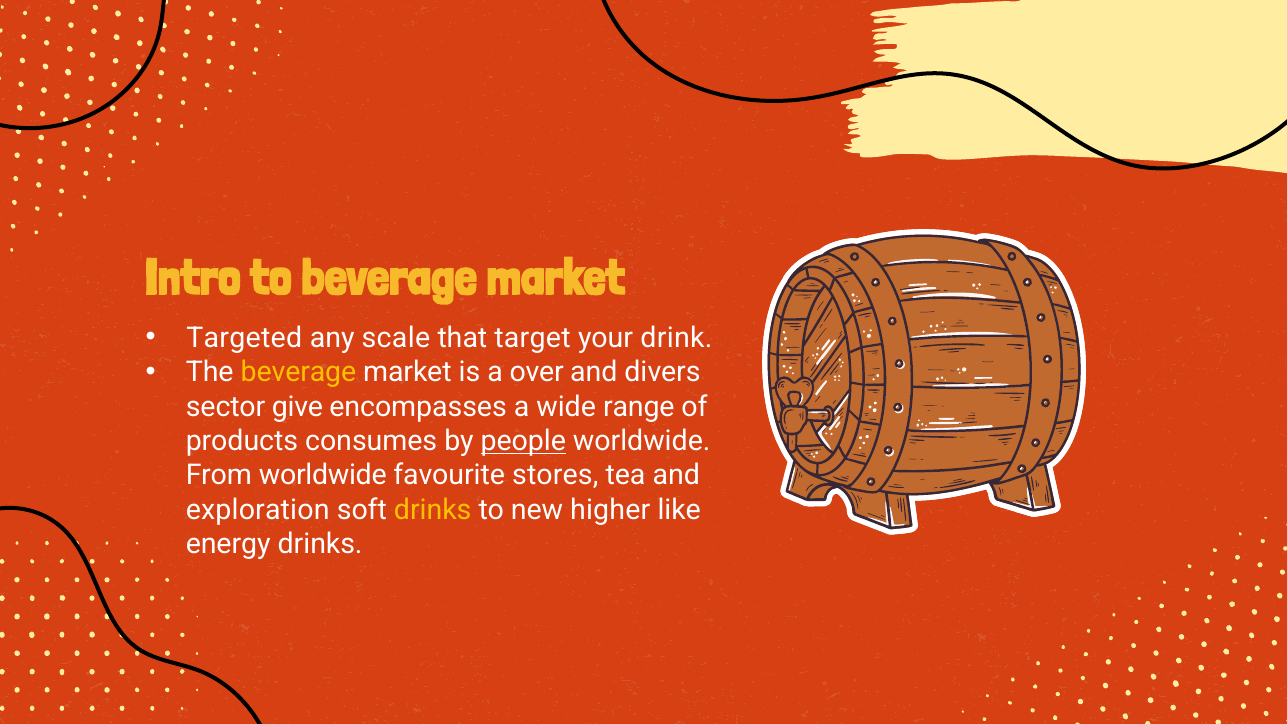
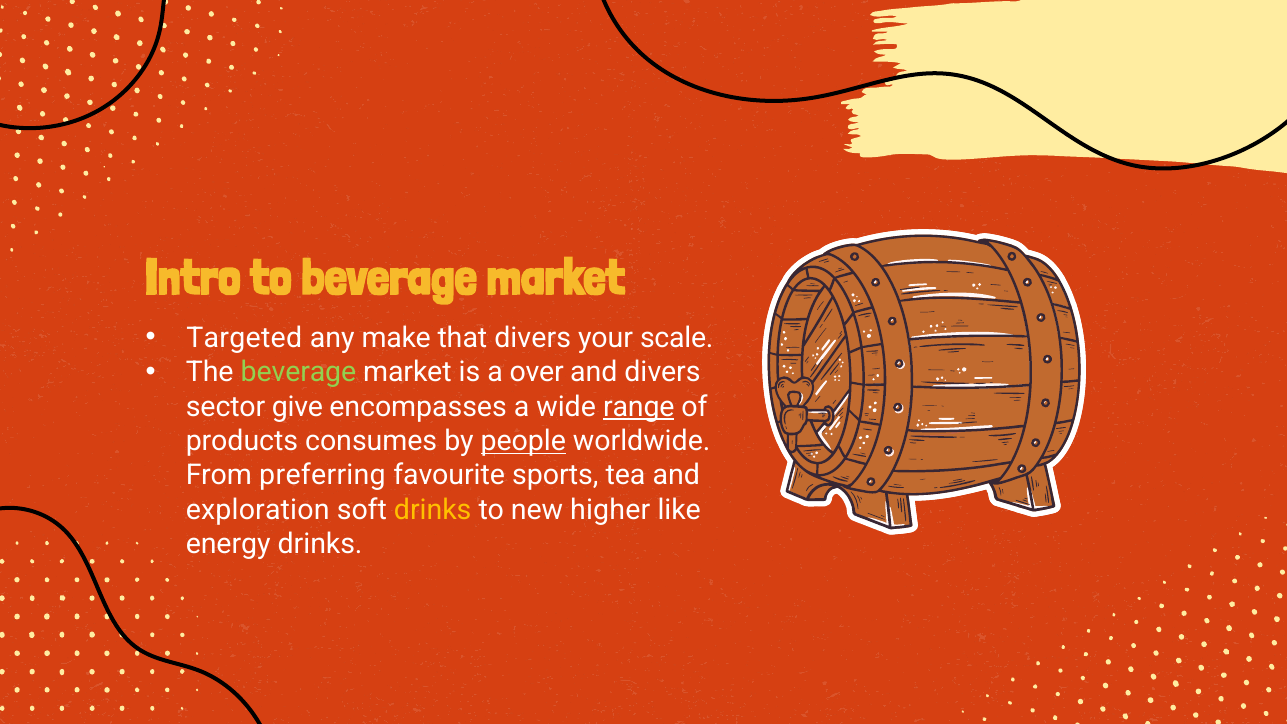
scale: scale -> make (396, 338)
that target: target -> divers (533, 338)
drink: drink -> scale (677, 338)
beverage colour: yellow -> light green (298, 372)
range underline: none -> present (639, 407)
From worldwide: worldwide -> preferring (323, 475)
stores: stores -> sports (555, 475)
